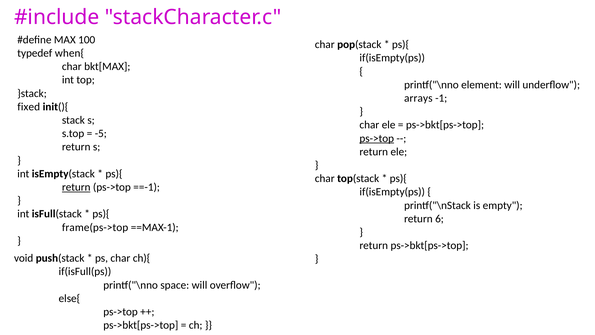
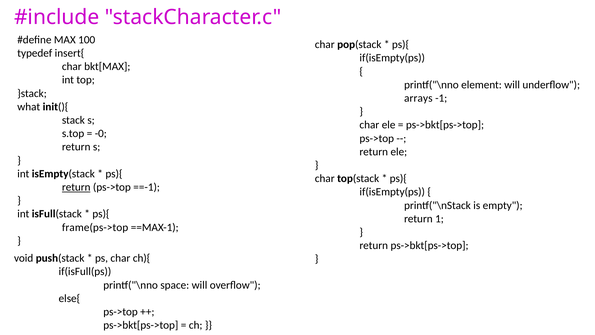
when{: when{ -> insert{ (69, 53)
fixed: fixed -> what (29, 107)
-5: -5 -> -0 (101, 133)
ps->top underline: present -> none (377, 138)
6: 6 -> 1 (439, 219)
